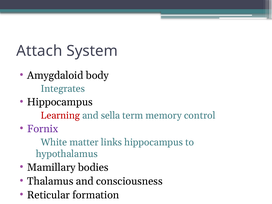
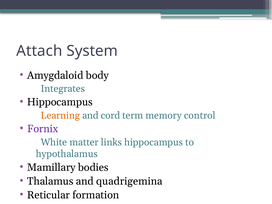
Learning colour: red -> orange (60, 115)
sella: sella -> cord (110, 115)
consciousness: consciousness -> quadrigemina (129, 181)
